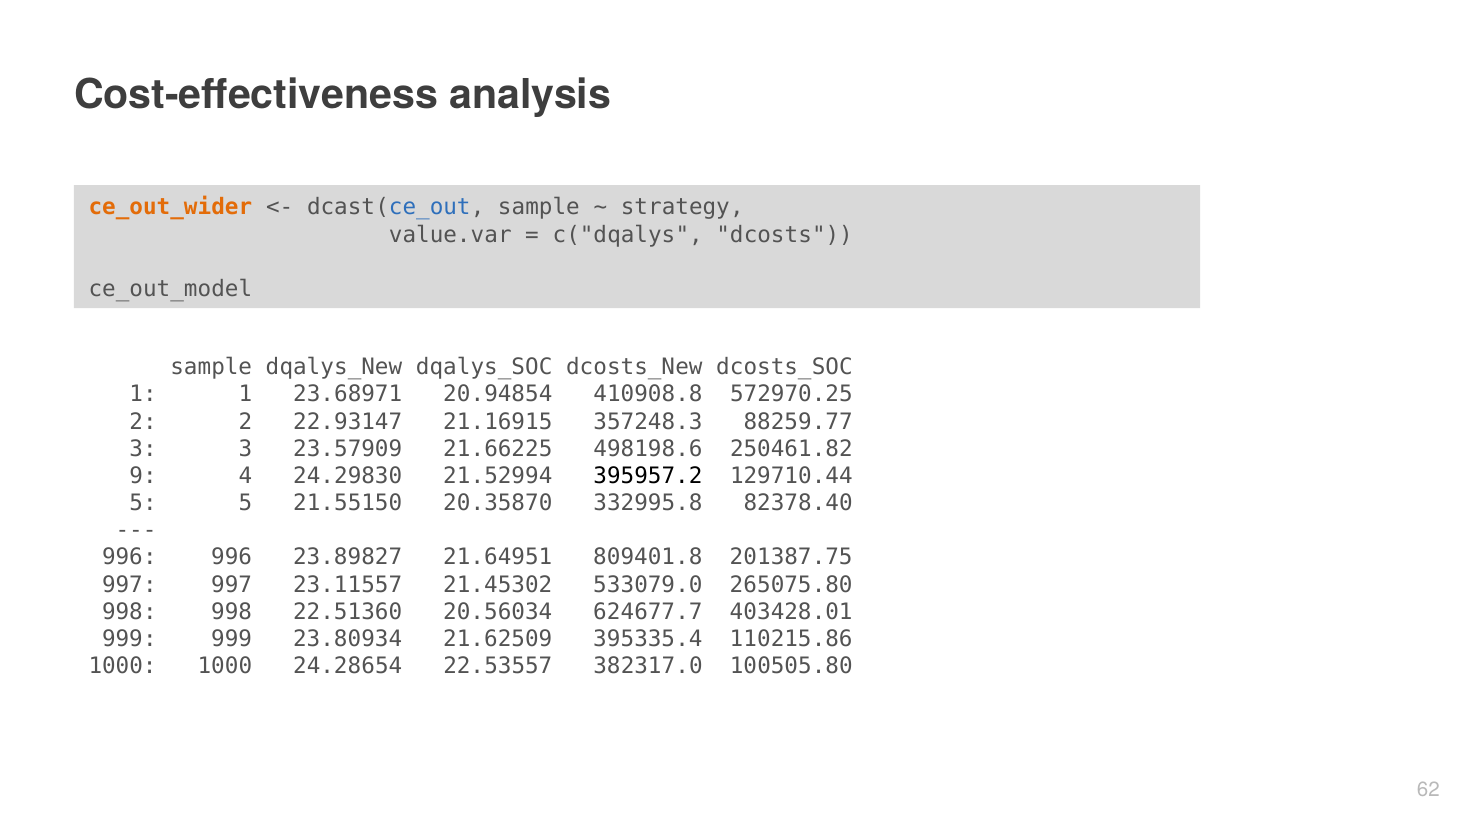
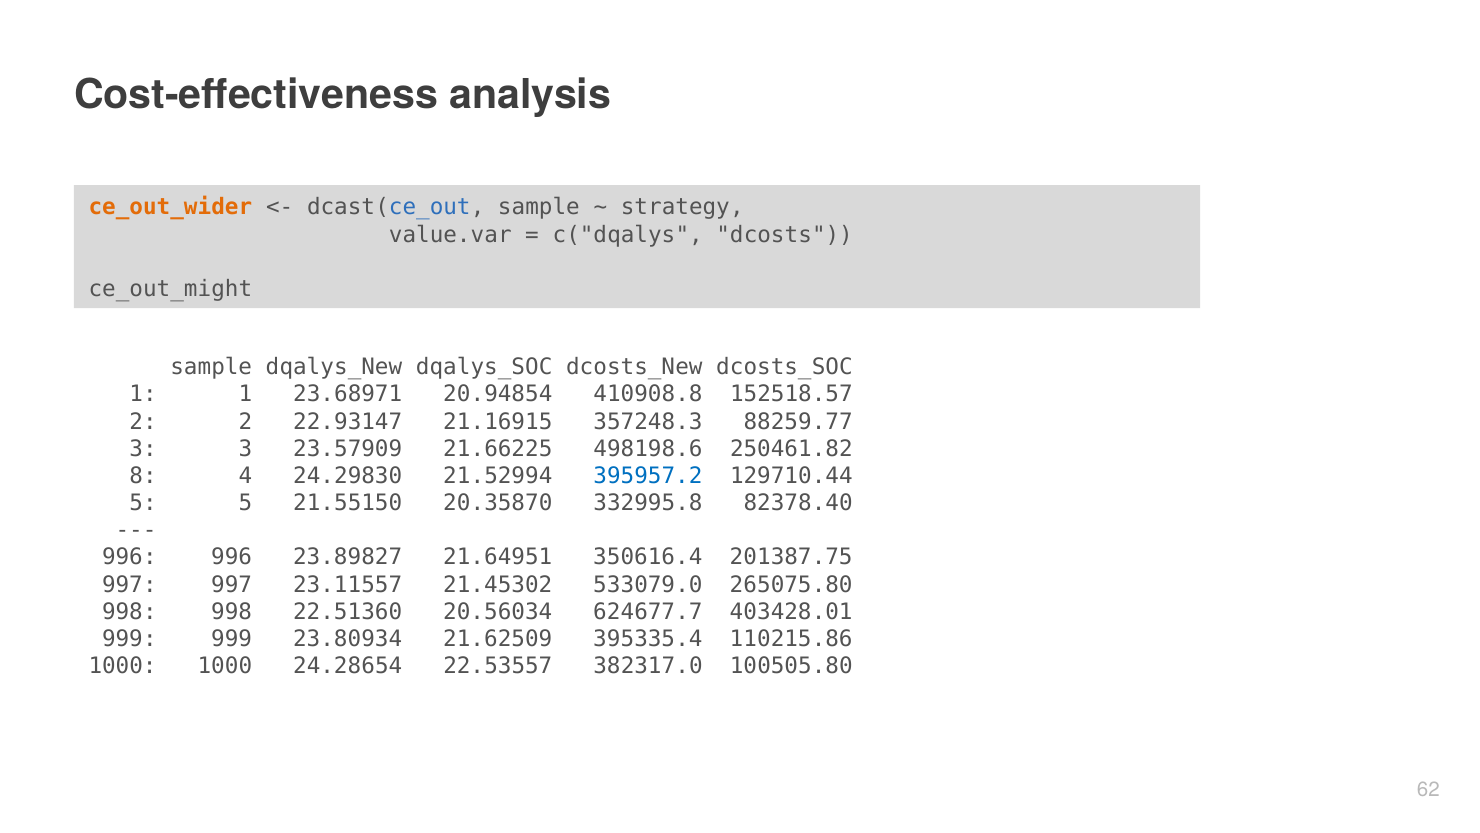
ce_out_model: ce_out_model -> ce_out_might (170, 289)
572970.25: 572970.25 -> 152518.57 (791, 394)
9: 9 -> 8 (143, 476)
395957.2 colour: black -> blue (648, 476)
809401.8: 809401.8 -> 350616.4 (648, 557)
